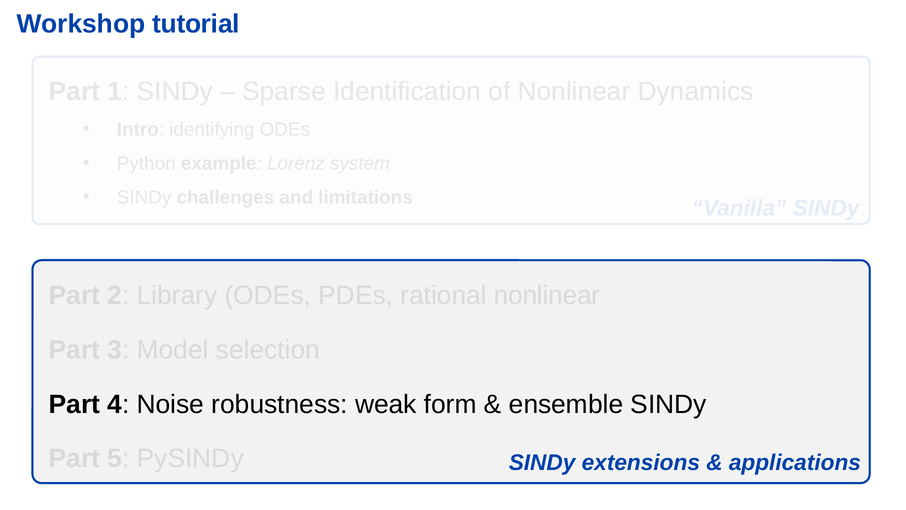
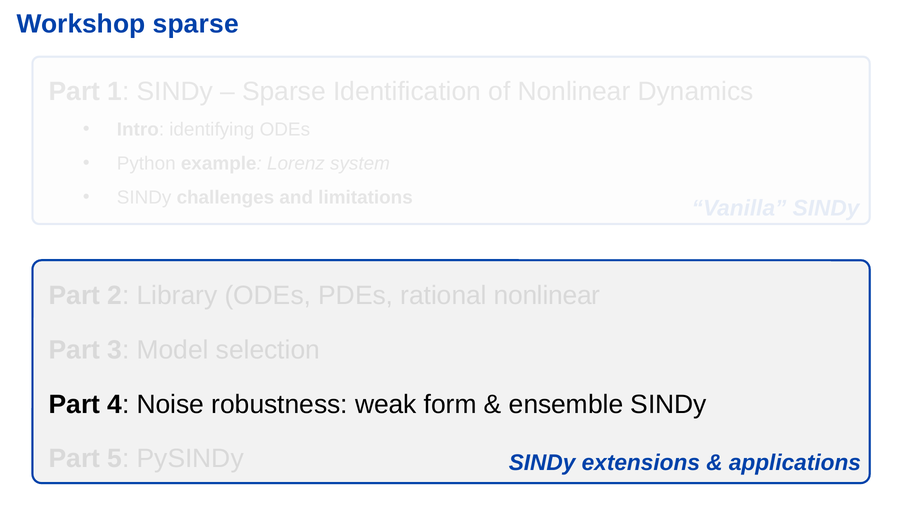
Workshop tutorial: tutorial -> sparse (196, 24)
